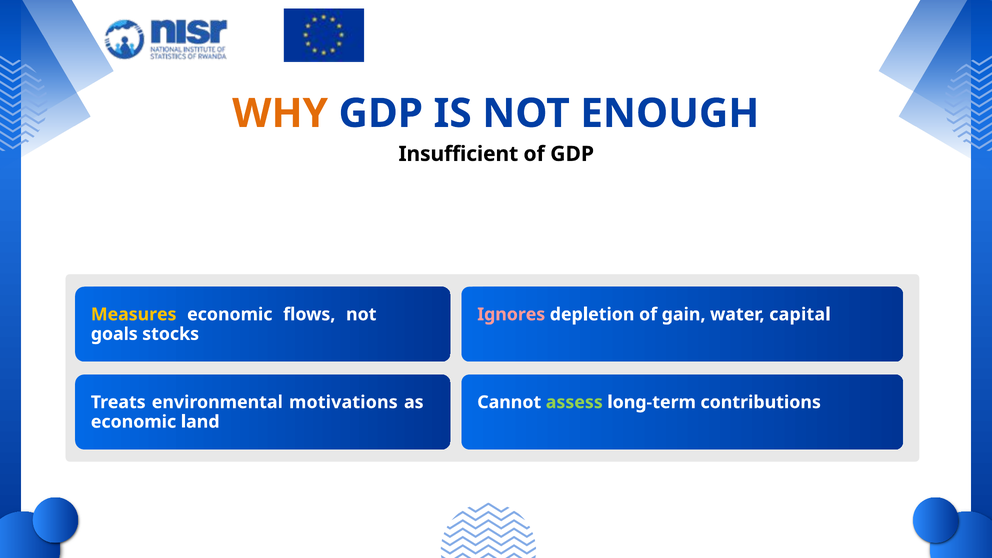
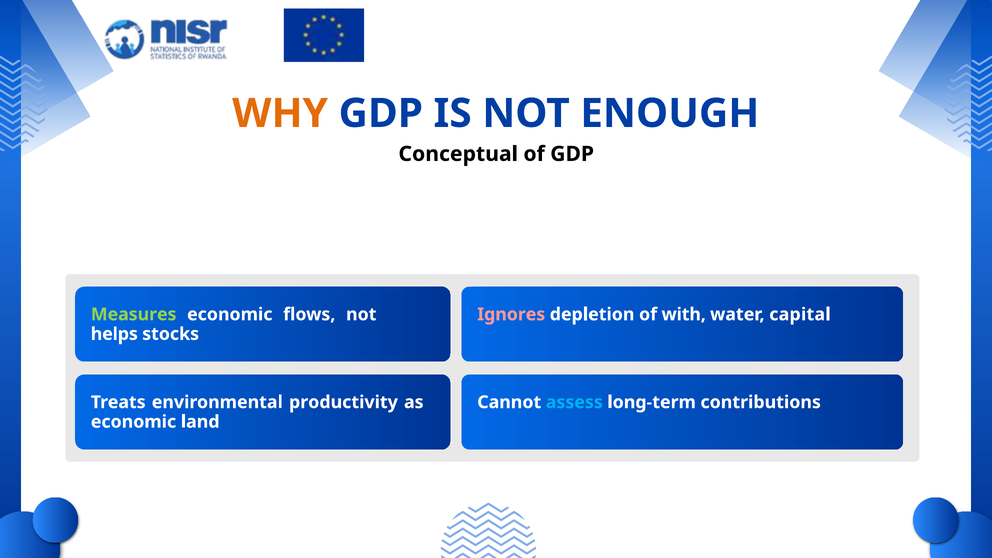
Insufficient: Insufficient -> Conceptual (458, 154)
Measures colour: yellow -> light green (134, 314)
gain: gain -> with (684, 314)
goals: goals -> helps (114, 334)
motivations: motivations -> productivity (343, 402)
assess colour: light green -> light blue (574, 402)
